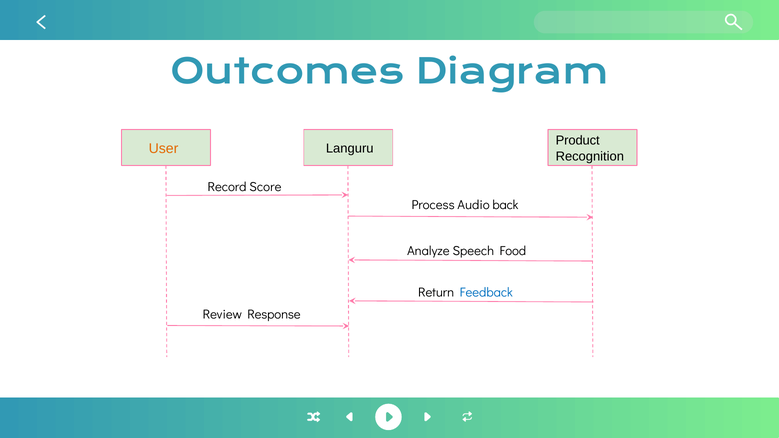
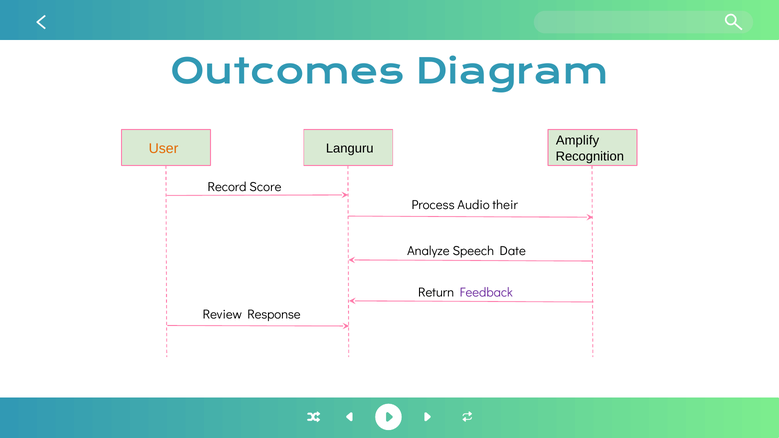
Product: Product -> Amplify (578, 141)
back: back -> their (505, 205)
Food: Food -> Date (513, 251)
Feedback colour: blue -> purple (486, 293)
